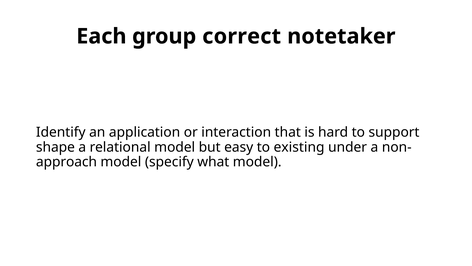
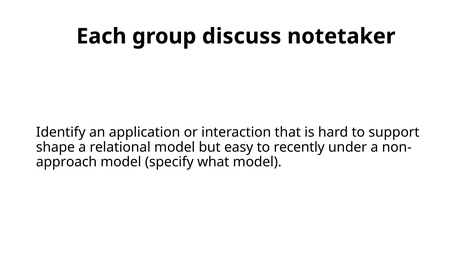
correct: correct -> discuss (242, 36)
existing: existing -> recently (299, 147)
